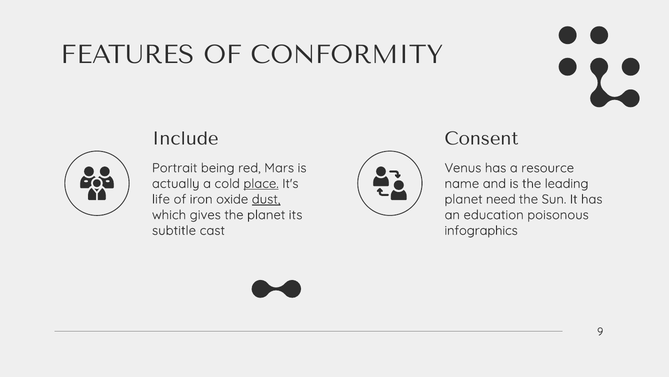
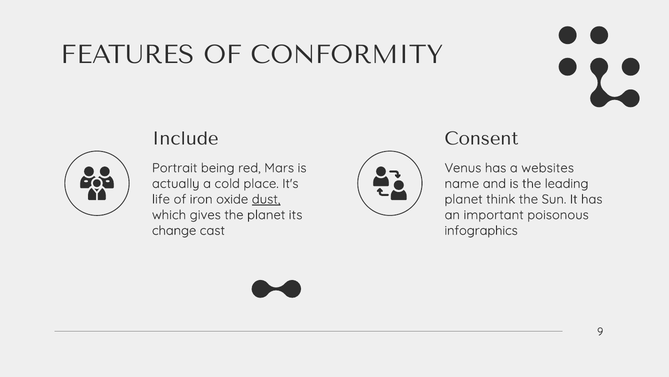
resource: resource -> websites (548, 168)
place underline: present -> none (261, 183)
need: need -> think (501, 199)
education: education -> important (494, 215)
subtitle: subtitle -> change (174, 230)
